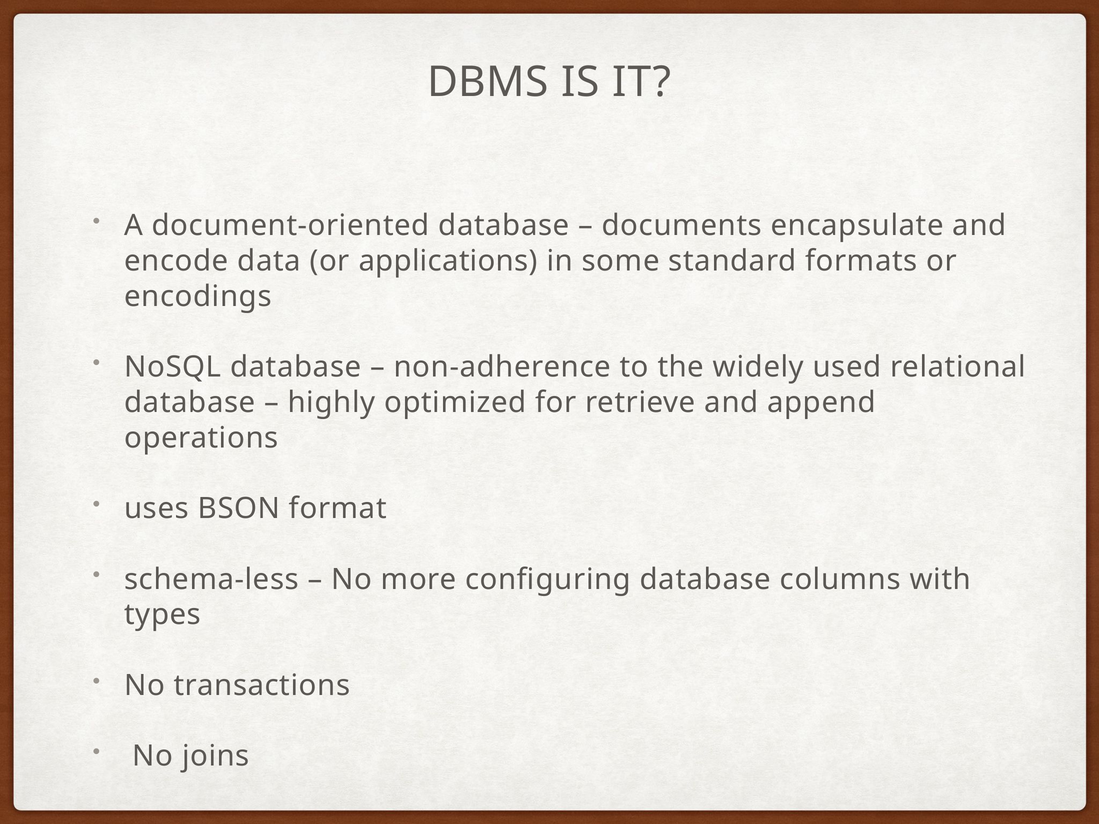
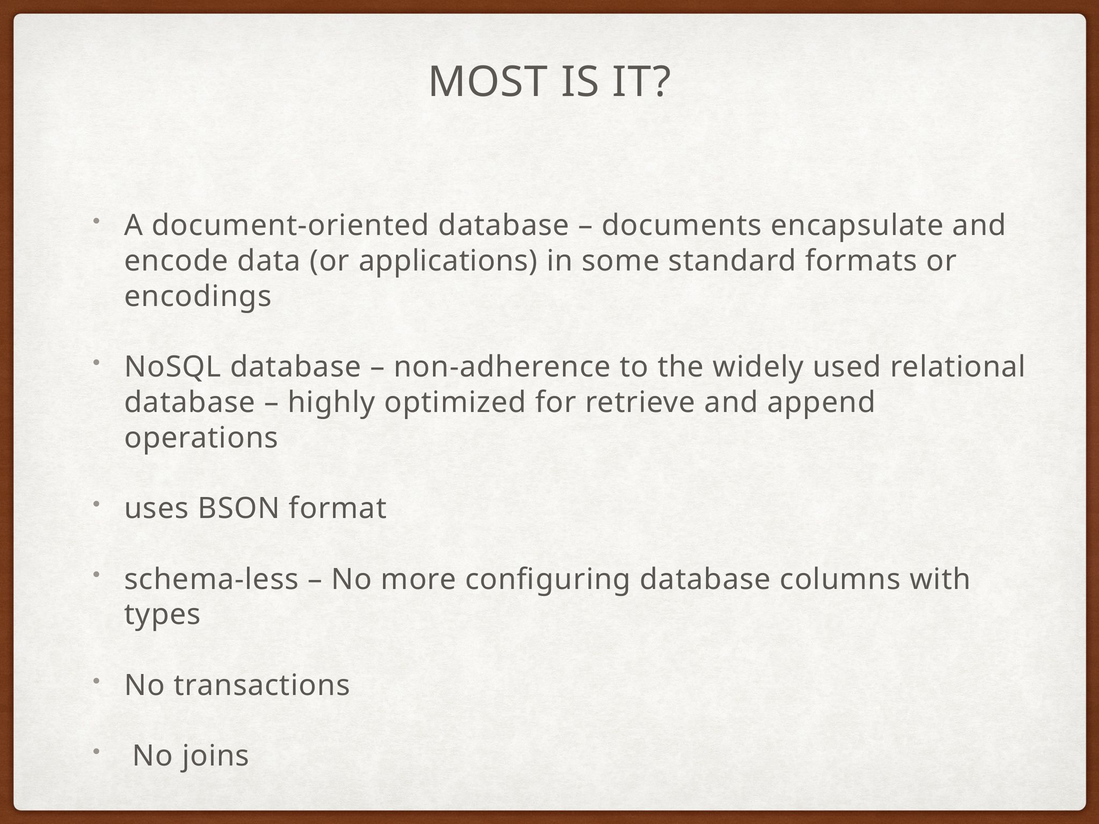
DBMS: DBMS -> MOST (488, 82)
